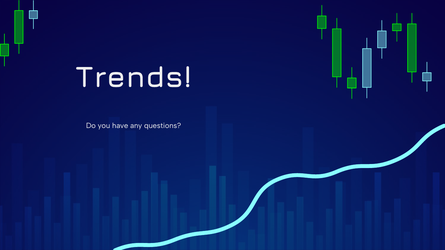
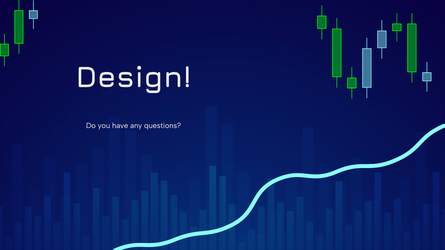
Trends: Trends -> Design (133, 77)
